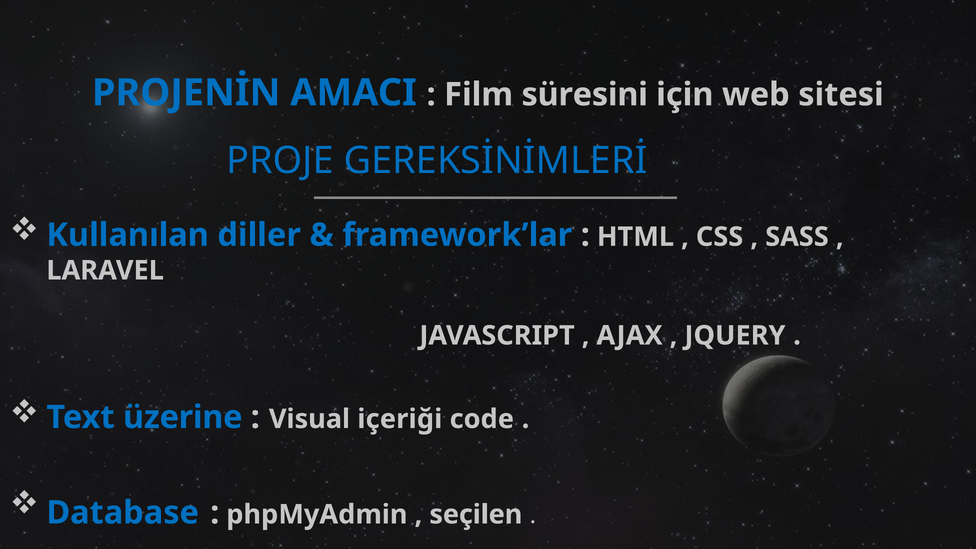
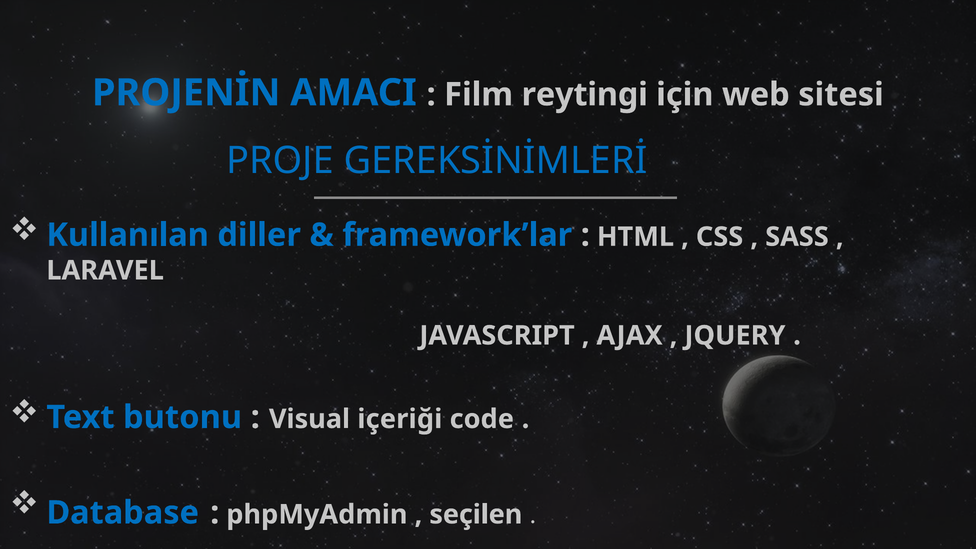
süresini: süresini -> reytingi (585, 95)
üzerine: üzerine -> butonu (183, 417)
